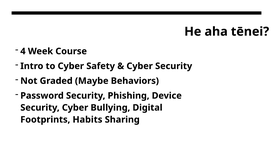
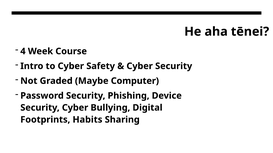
Behaviors: Behaviors -> Computer (135, 81)
